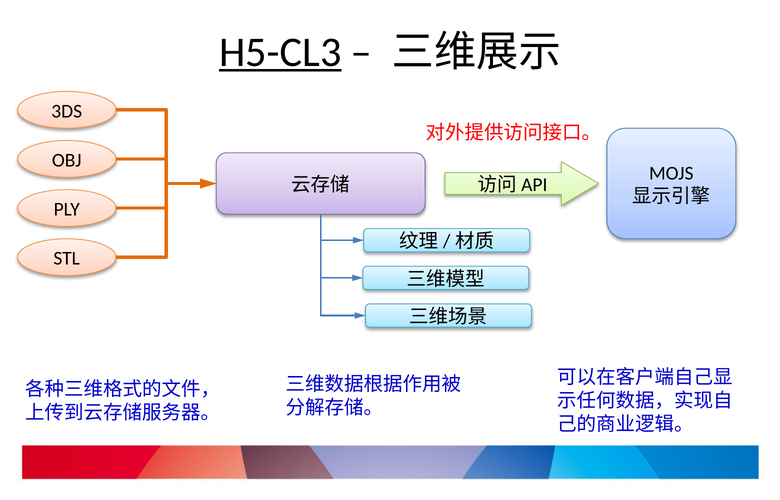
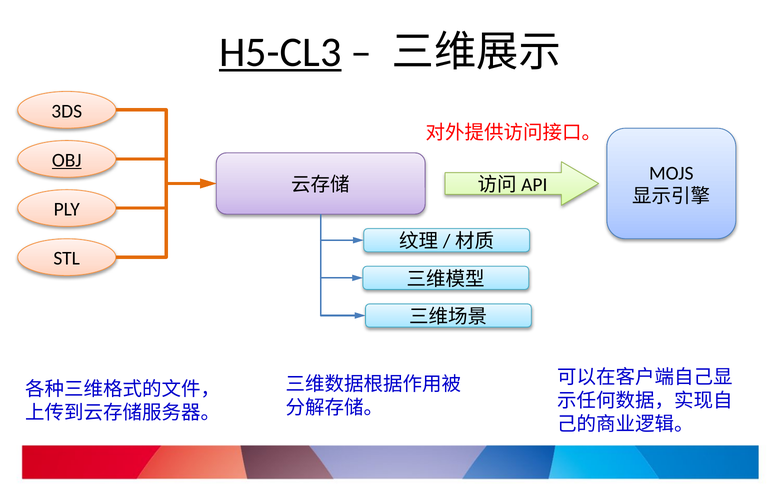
OBJ underline: none -> present (67, 160)
